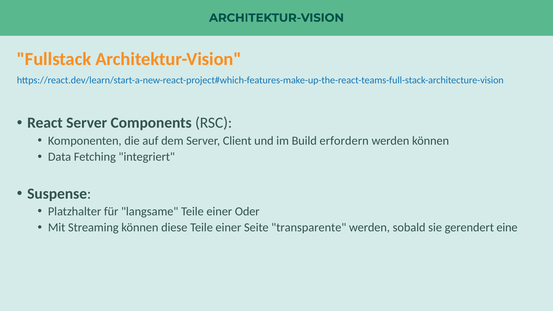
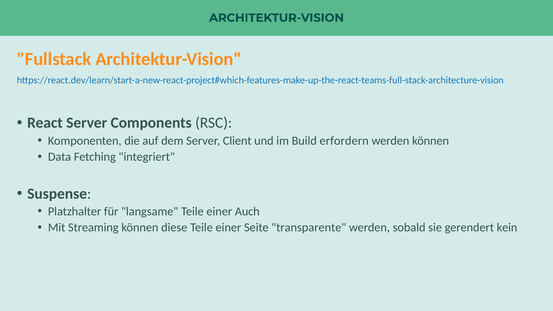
Oder: Oder -> Auch (247, 212)
eine: eine -> kein (507, 228)
